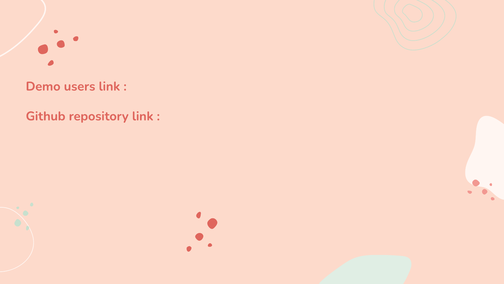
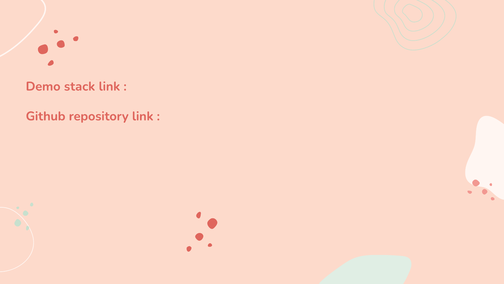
users: users -> stack (80, 86)
